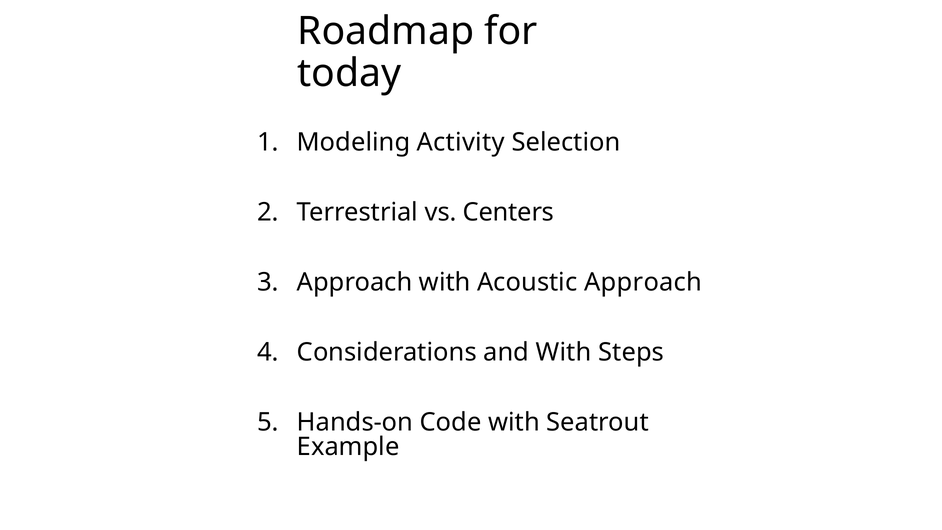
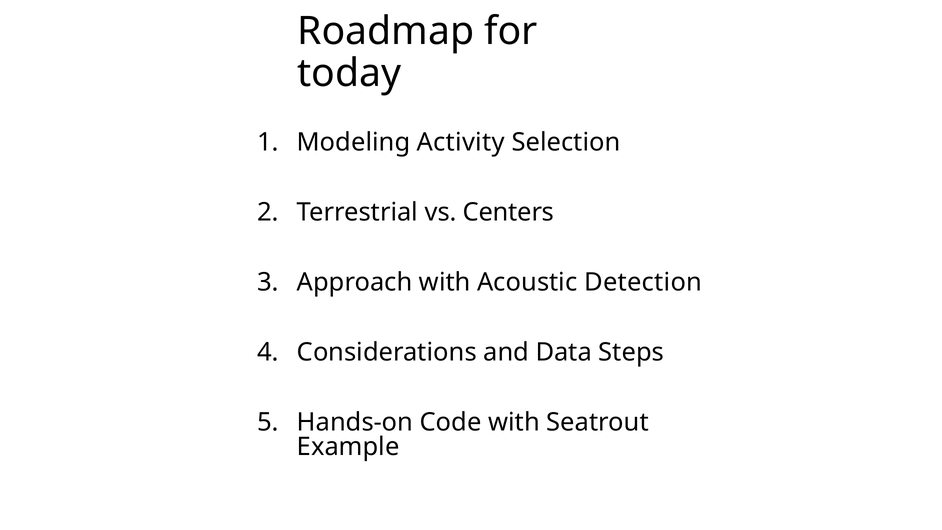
Acoustic Approach: Approach -> Detection (643, 282)
and With: With -> Data (564, 352)
